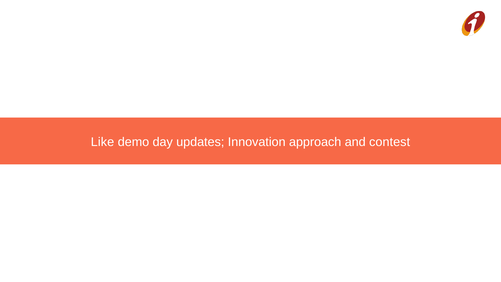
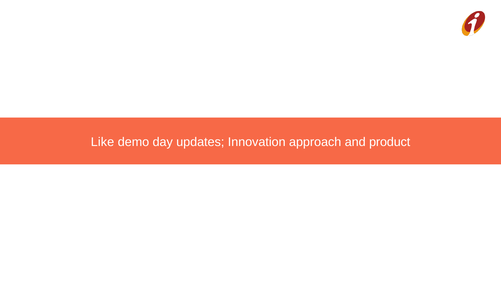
contest: contest -> product (390, 142)
